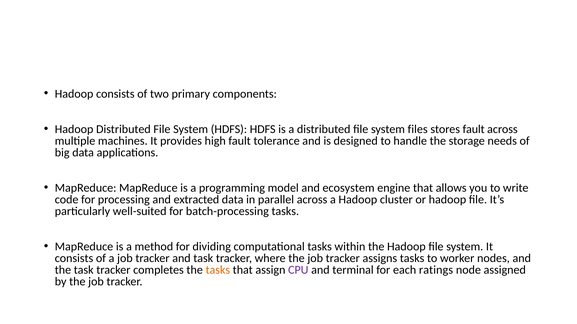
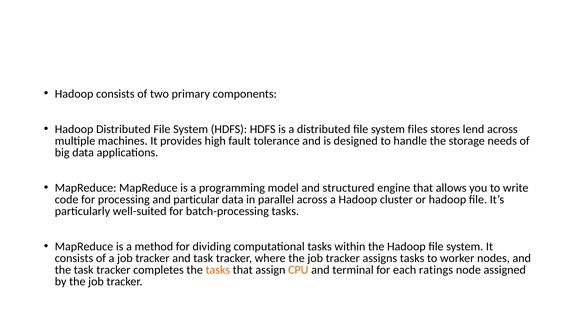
stores fault: fault -> lend (474, 129)
ecosystem: ecosystem -> structured (349, 188)
extracted: extracted -> particular (196, 200)
CPU colour: purple -> orange (298, 270)
